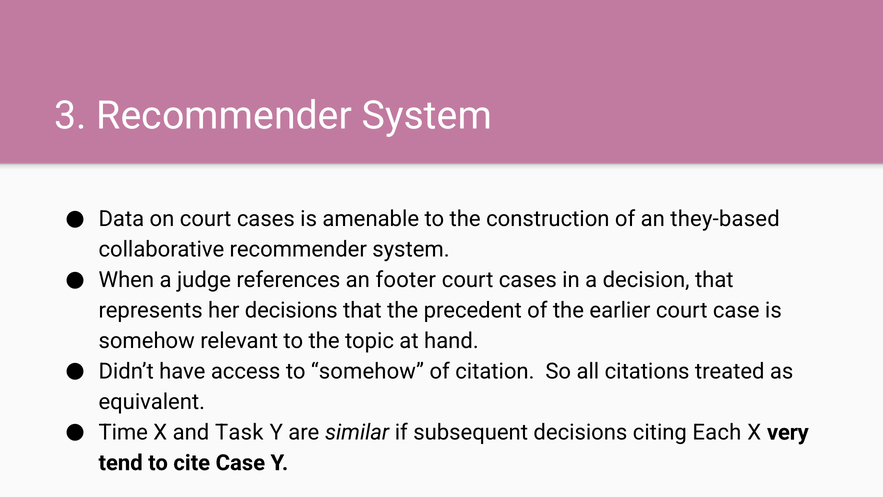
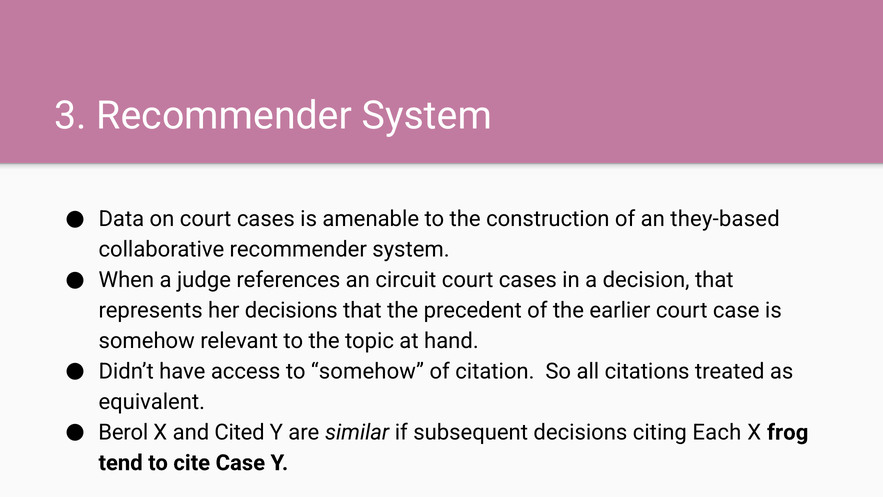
footer: footer -> circuit (406, 280)
Time: Time -> Berol (123, 432)
Task: Task -> Cited (240, 432)
very: very -> frog (788, 432)
